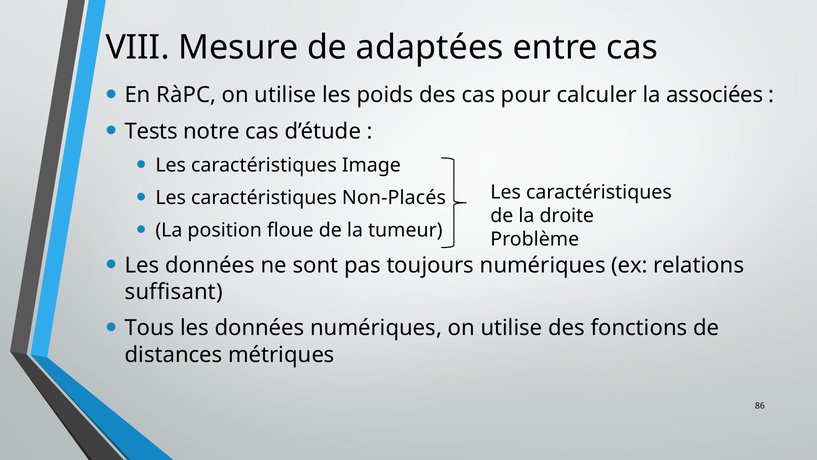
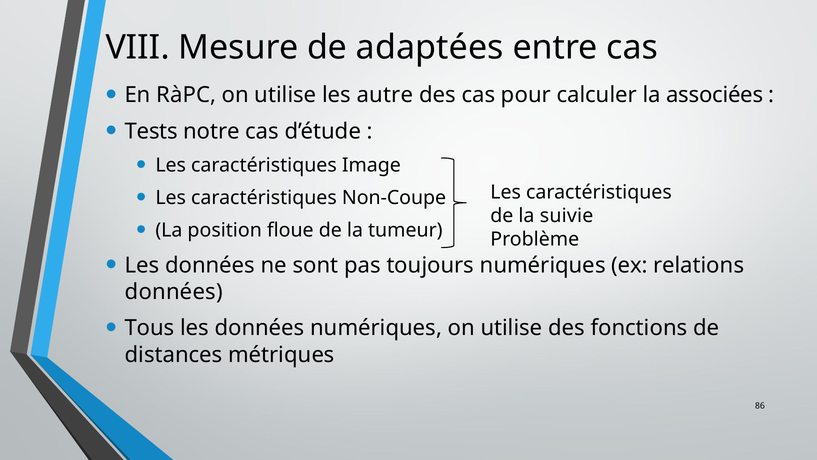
poids: poids -> autre (385, 95)
Non-Placés: Non-Placés -> Non-Coupe (394, 198)
droite: droite -> suivie (567, 215)
suffisant: suffisant -> données (174, 292)
